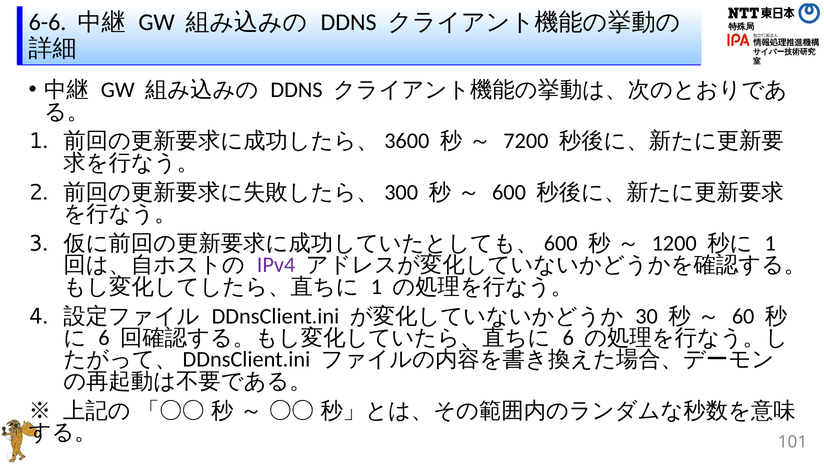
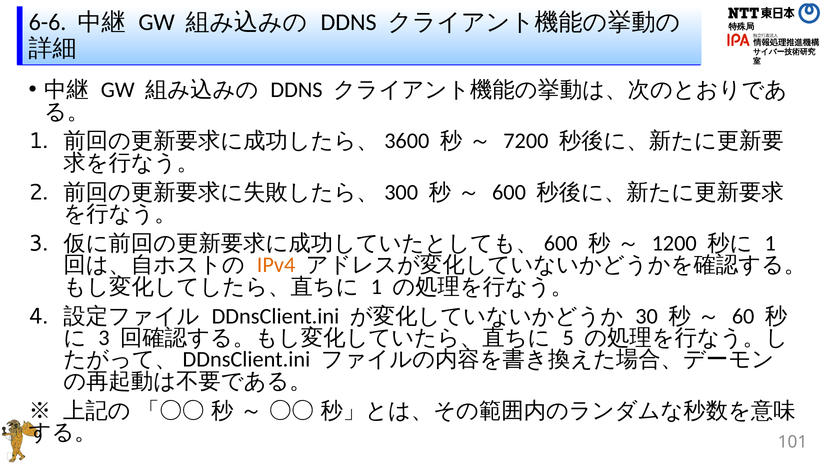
IPv4 colour: purple -> orange (276, 265)
6: 6 -> 3 (104, 337)
6: 6 -> 5 (568, 337)
